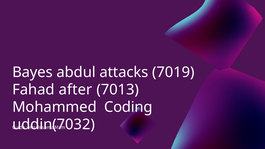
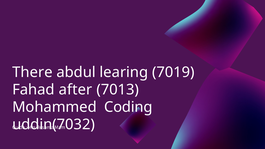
Bayes: Bayes -> There (32, 72)
attacks: attacks -> learing (124, 72)
